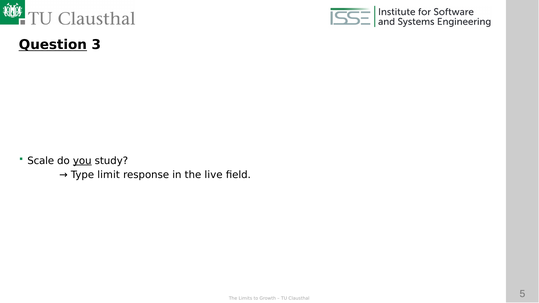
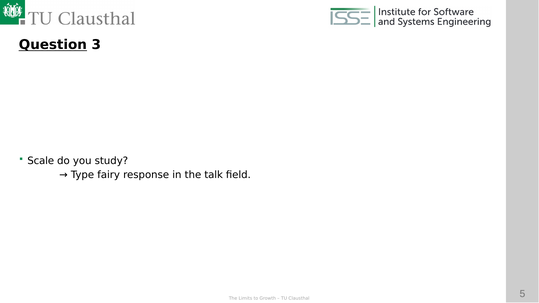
you underline: present -> none (82, 161)
limit: limit -> fairy (109, 175)
live: live -> talk (214, 175)
